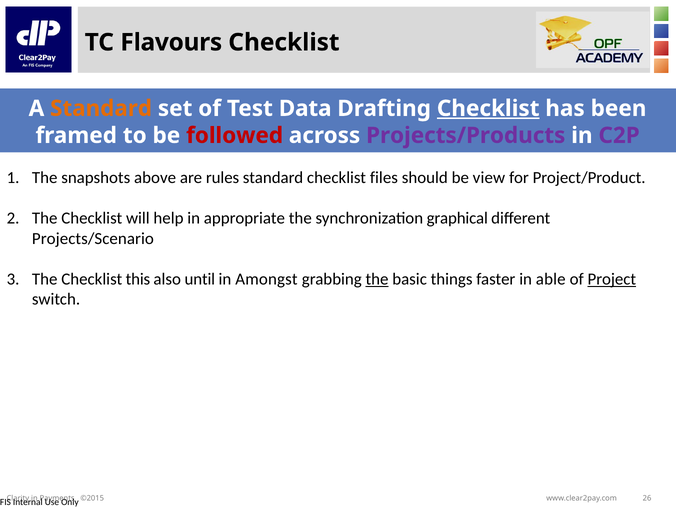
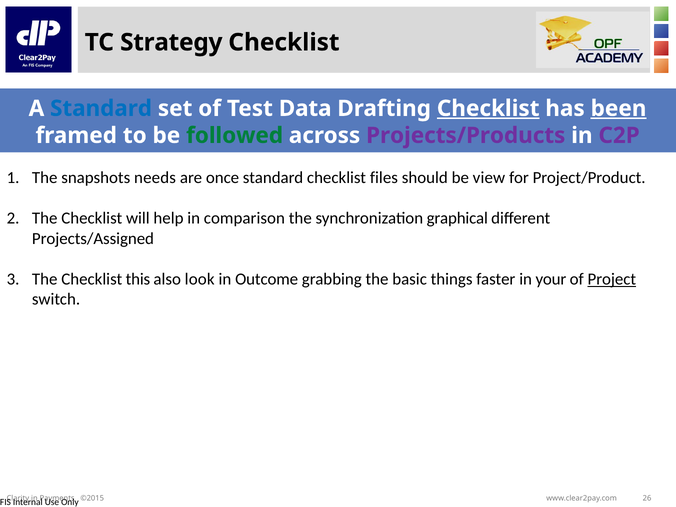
Flavours: Flavours -> Strategy (171, 42)
Standard colour: orange -> blue (101, 108)
been underline: none -> present (619, 108)
followed colour: red -> green (235, 135)
above: above -> needs (155, 178)
rules: rules -> once (223, 178)
appropriate: appropriate -> comparison (244, 218)
Projects/Scenario: Projects/Scenario -> Projects/Assigned (93, 238)
until: until -> look (200, 279)
Amongst: Amongst -> Outcome (267, 279)
the underline: present -> none (377, 279)
able: able -> your (551, 279)
